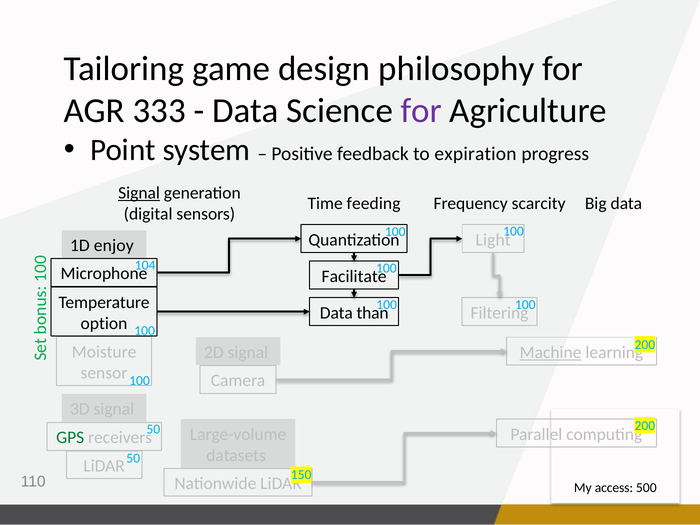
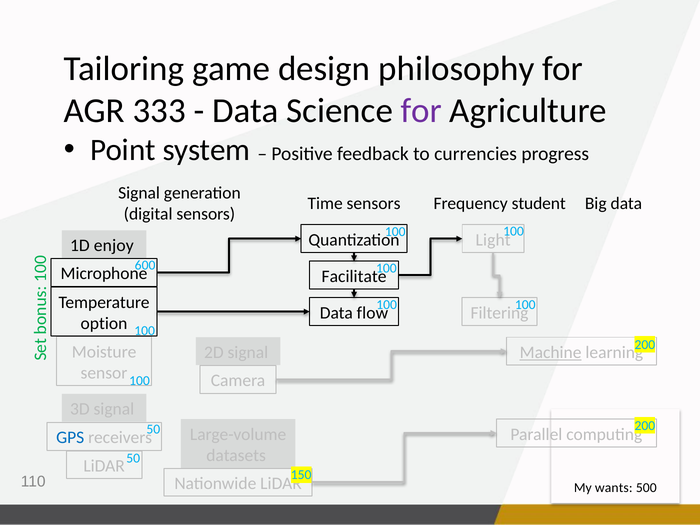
expiration: expiration -> currencies (476, 154)
Signal underline: present -> none (139, 193)
Time feeding: feeding -> sensors (374, 203)
scarcity: scarcity -> student (539, 203)
104: 104 -> 600 (145, 265)
than: than -> flow (372, 313)
GPS colour: green -> blue (70, 438)
access: access -> wants (614, 488)
